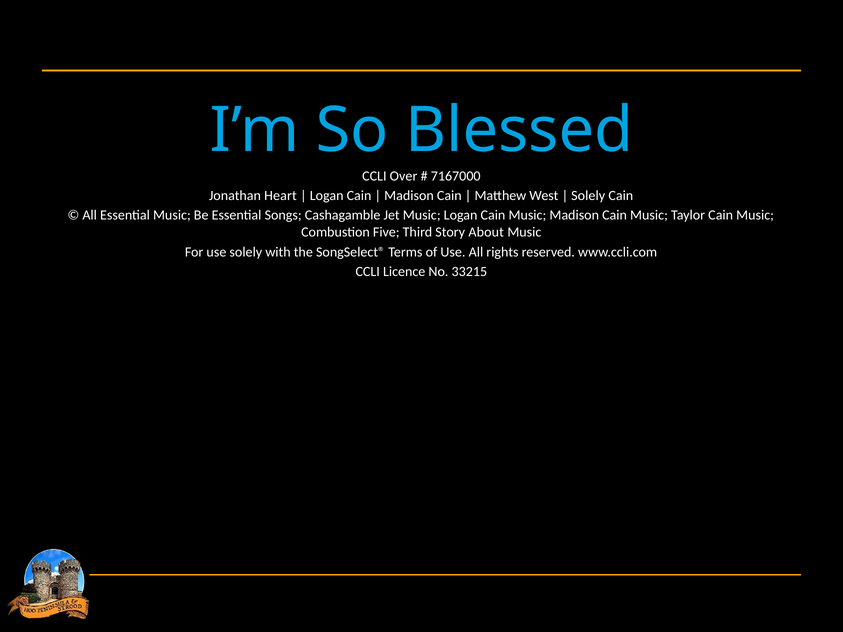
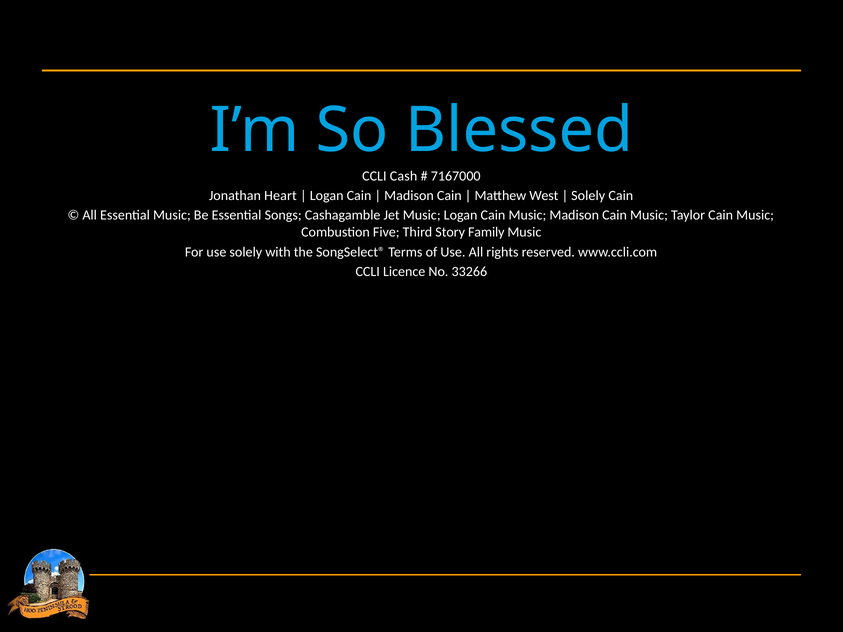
Over: Over -> Cash (404, 176)
About: About -> Family (486, 232)
33215: 33215 -> 33266 (469, 272)
